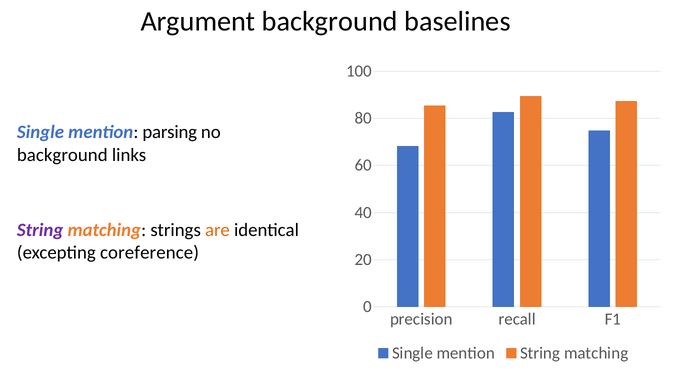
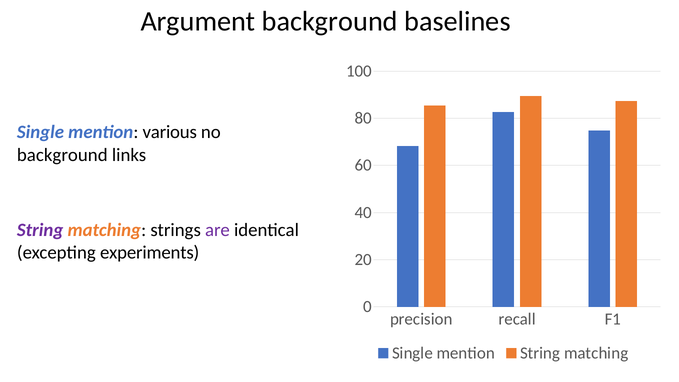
parsing: parsing -> various (170, 132)
are colour: orange -> purple (217, 230)
coreference: coreference -> experiments (150, 252)
